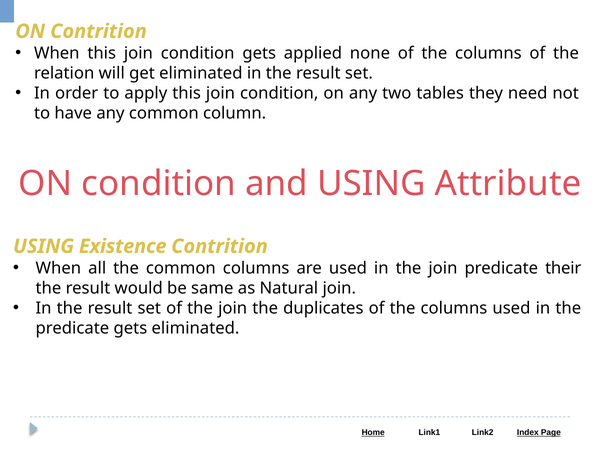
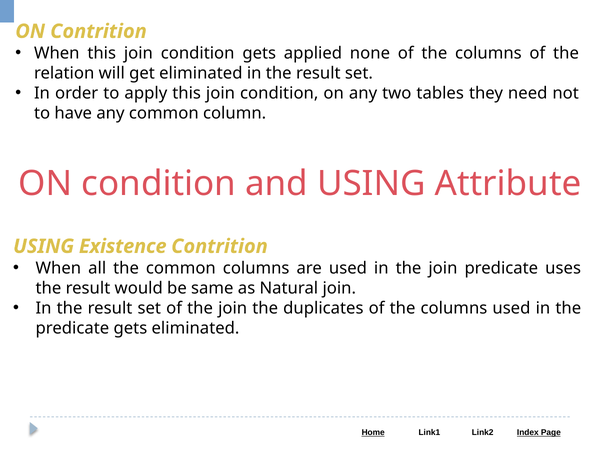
their: their -> uses (563, 268)
